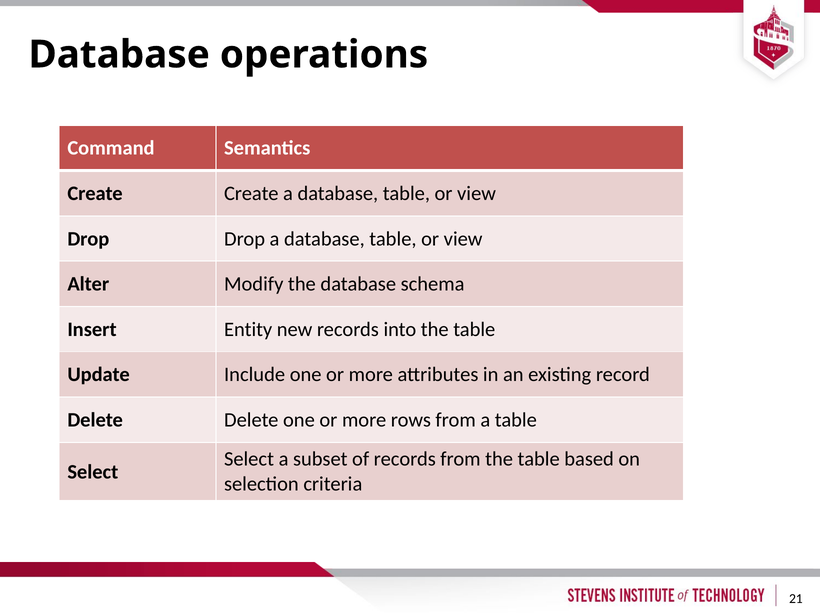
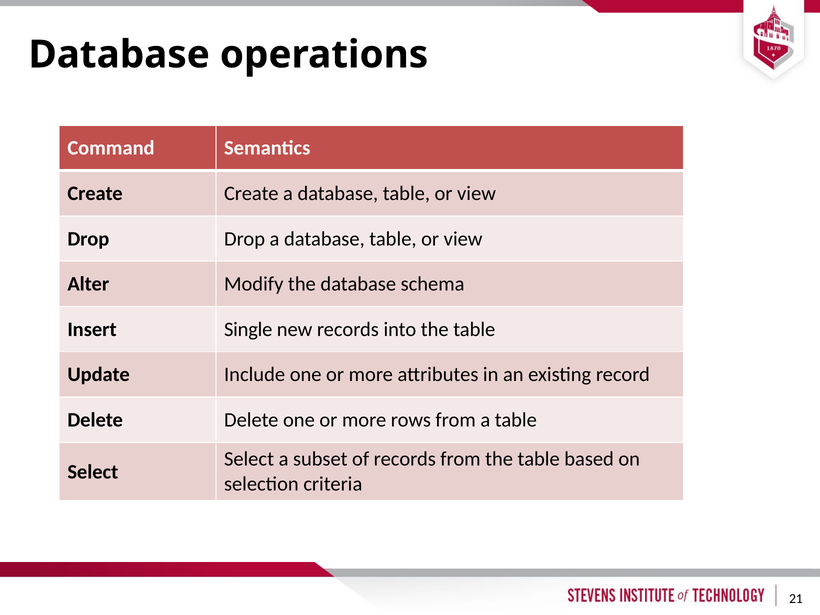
Entity: Entity -> Single (248, 329)
